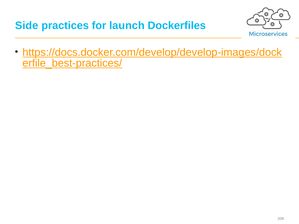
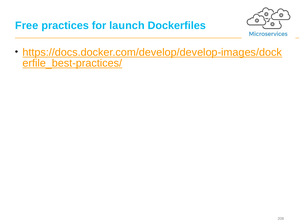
Side: Side -> Free (27, 26)
